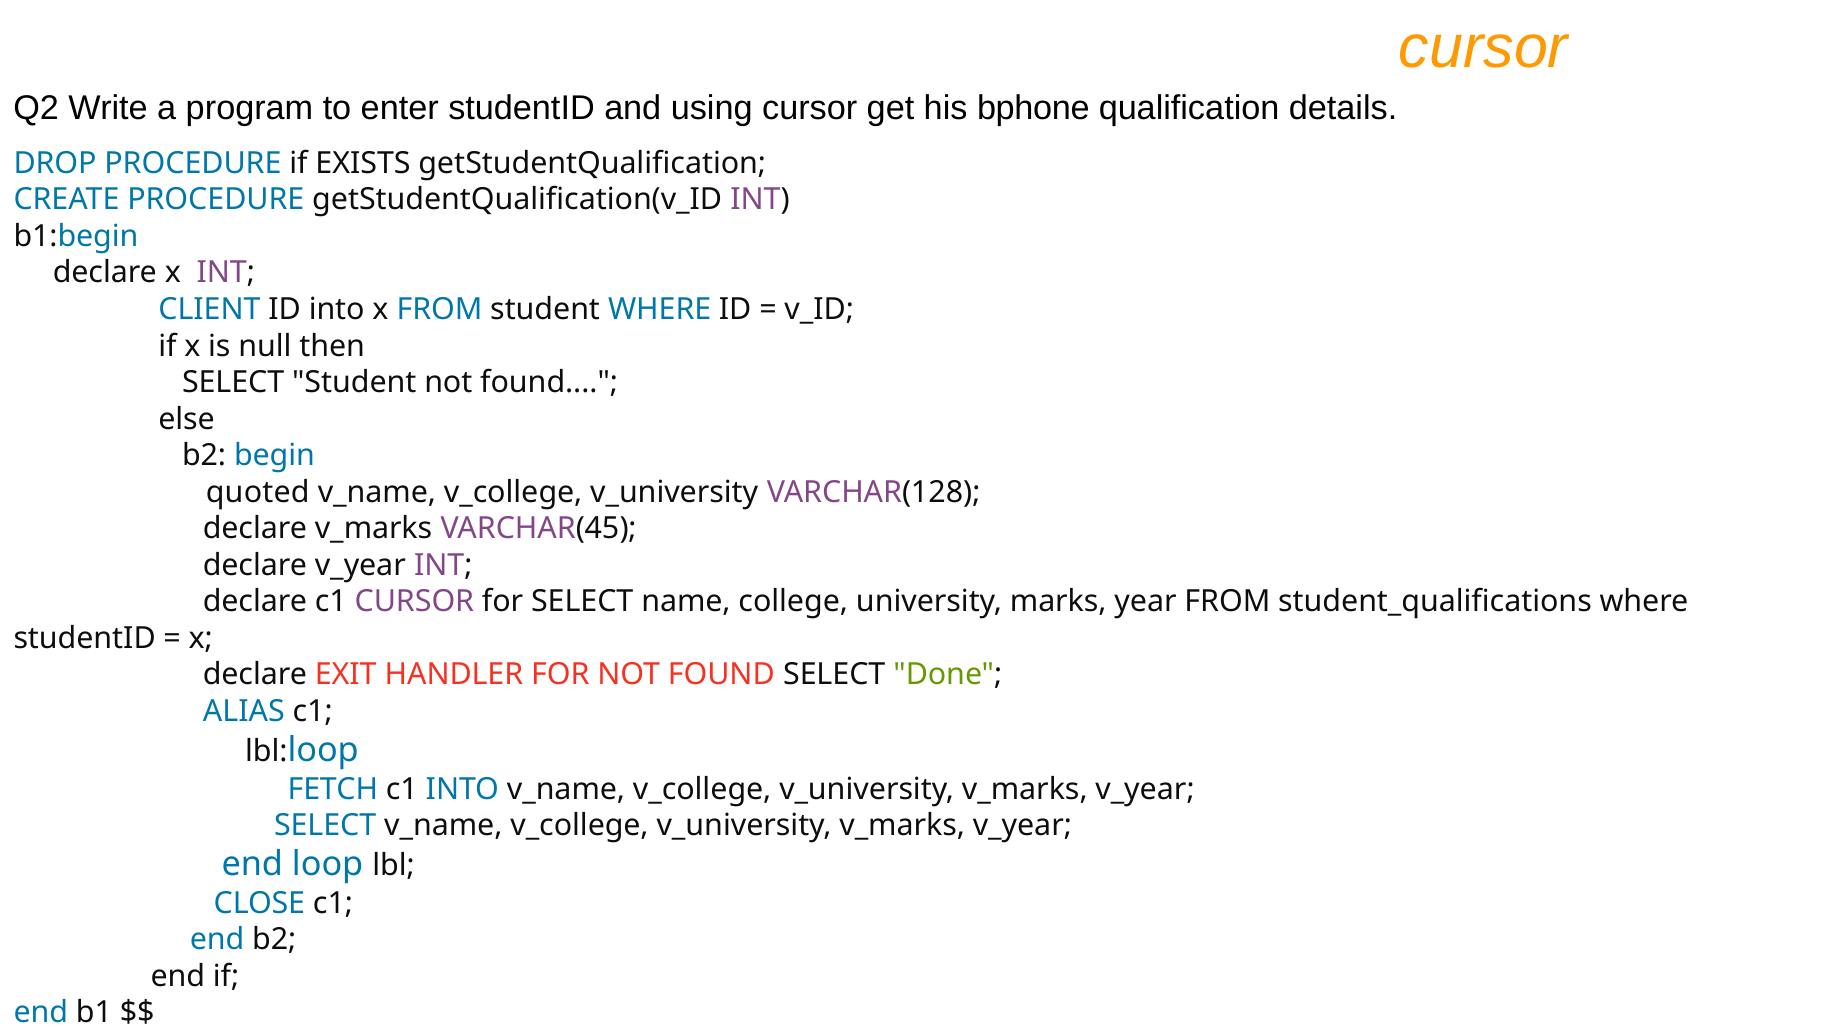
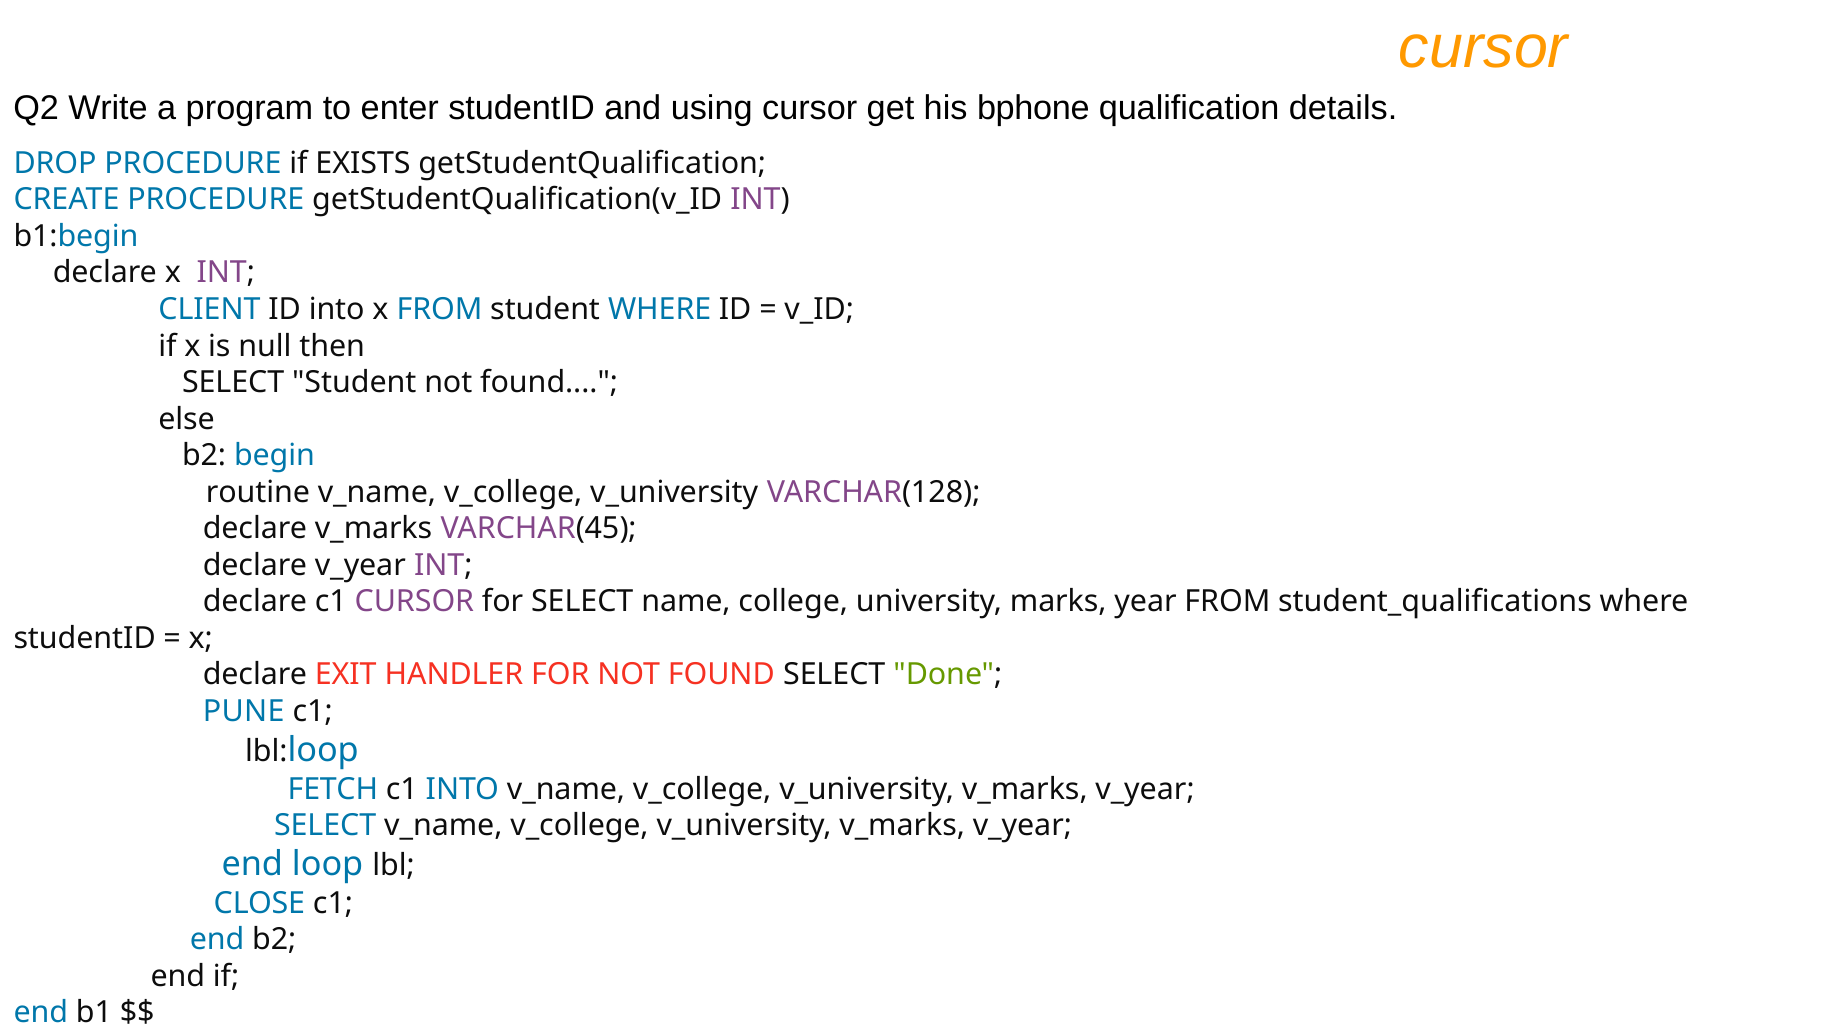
quoted: quoted -> routine (258, 492)
ALIAS: ALIAS -> PUNE (244, 711)
